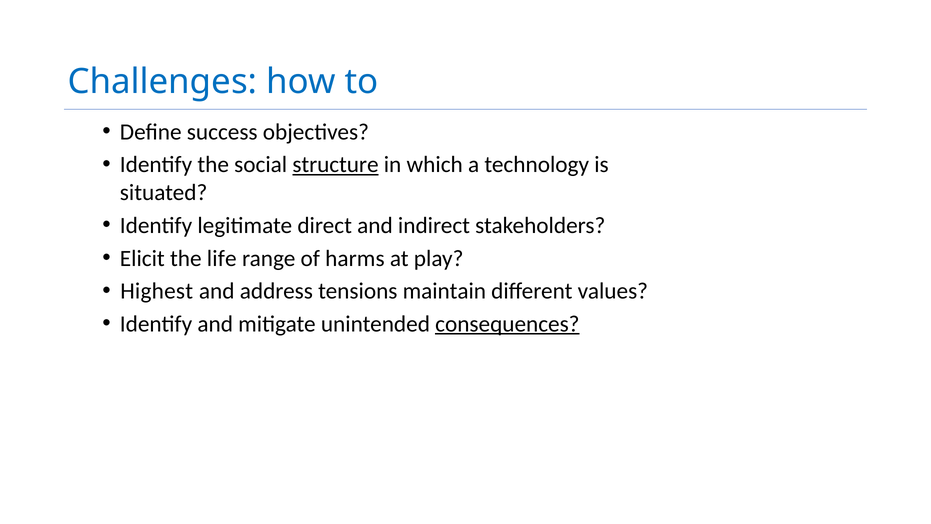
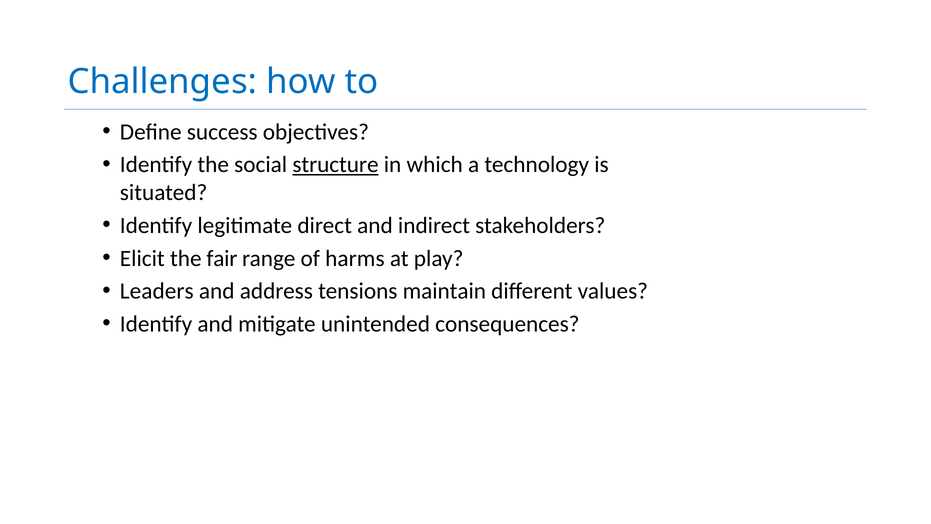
life: life -> fair (222, 258)
Highest: Highest -> Leaders (157, 291)
consequences underline: present -> none (507, 324)
